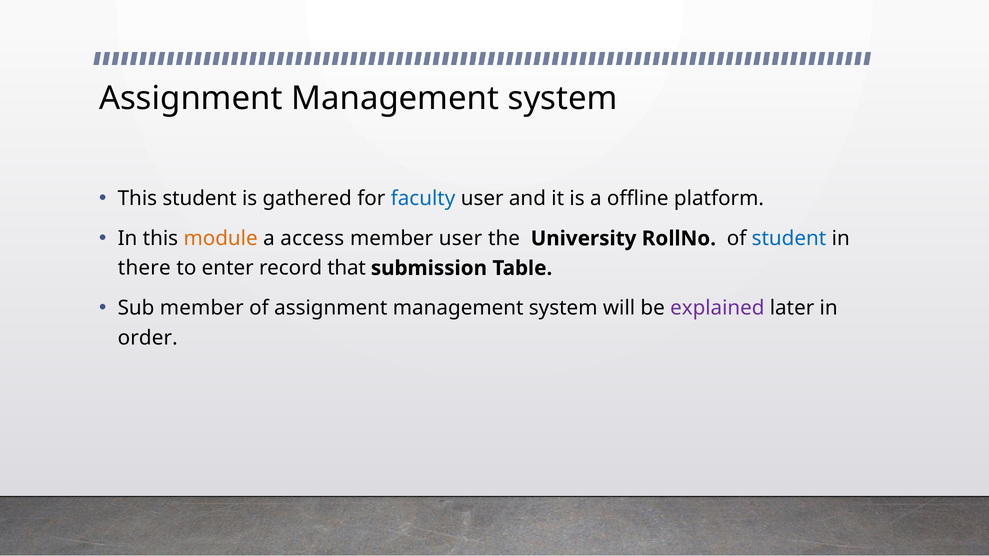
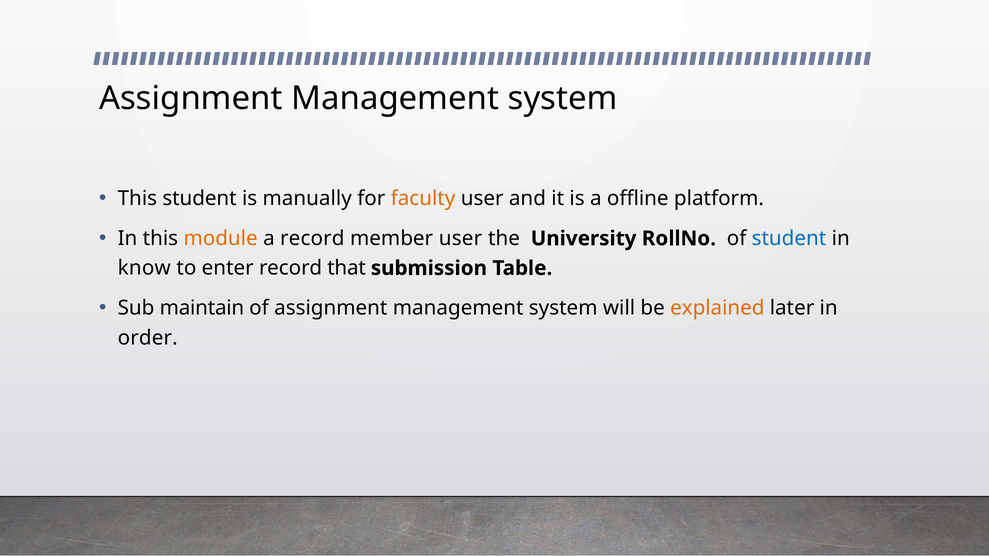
gathered: gathered -> manually (307, 199)
faculty colour: blue -> orange (423, 199)
a access: access -> record (312, 239)
there: there -> know (144, 268)
Sub member: member -> maintain (202, 308)
explained colour: purple -> orange (717, 308)
